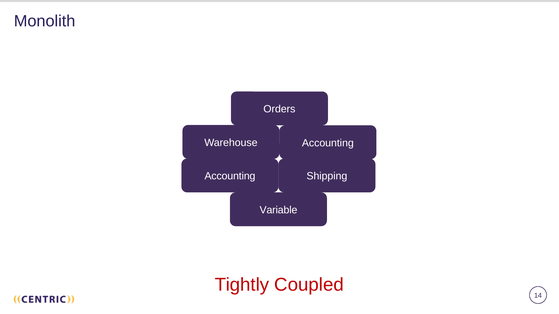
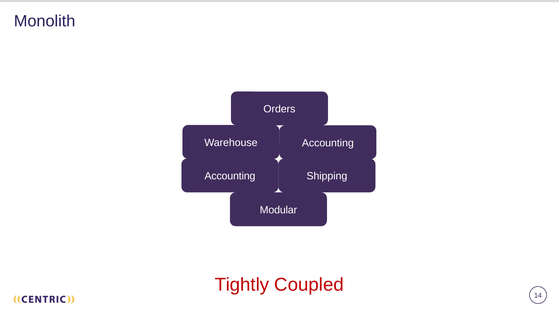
Variable: Variable -> Modular (278, 210)
